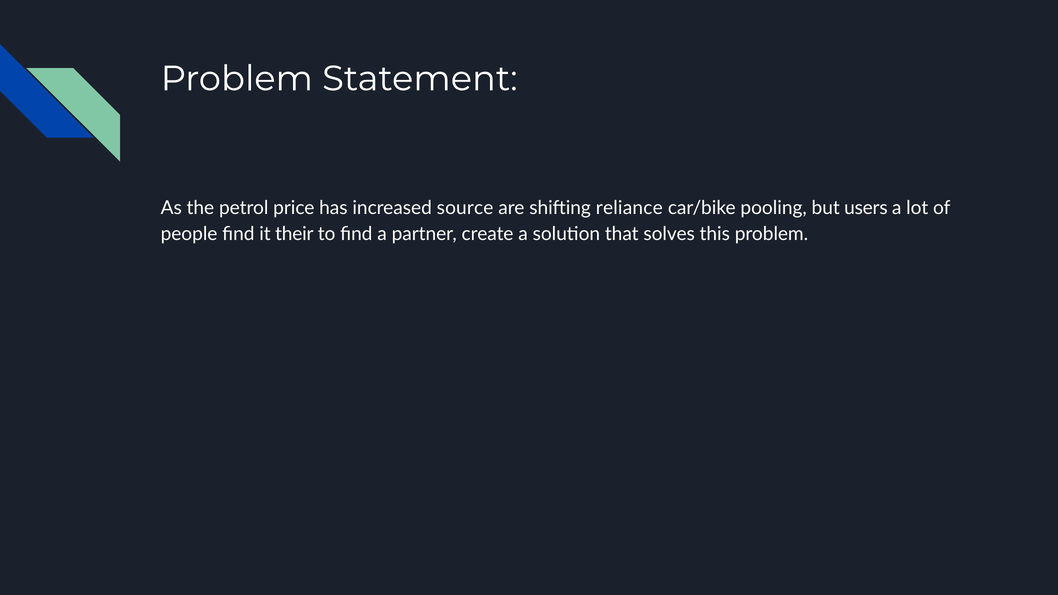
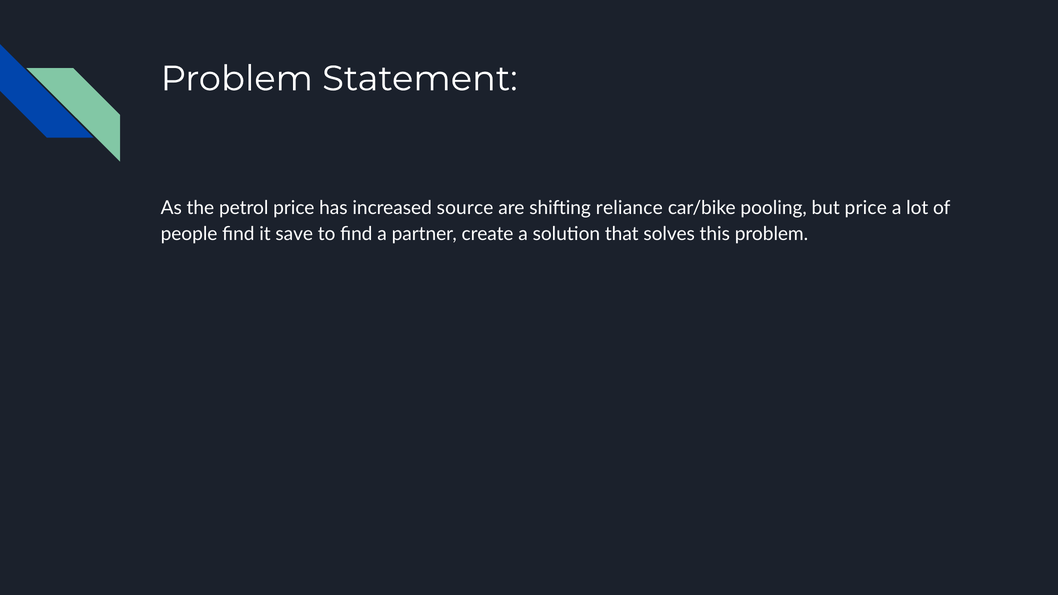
but users: users -> price (866, 208)
their: their -> save (294, 234)
